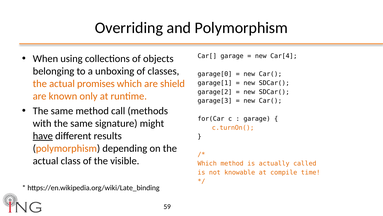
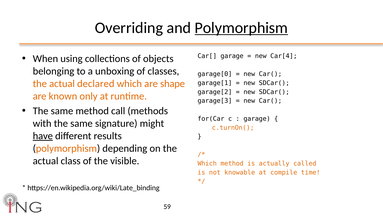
Polymorphism underline: none -> present (241, 28)
promises: promises -> declared (96, 84)
shield: shield -> shape (173, 84)
